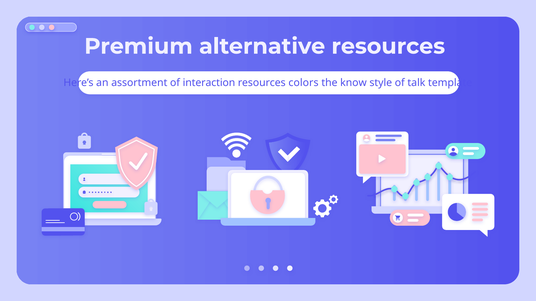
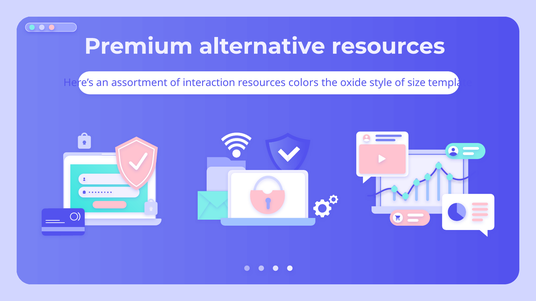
know: know -> oxide (353, 83)
talk: talk -> size (416, 83)
